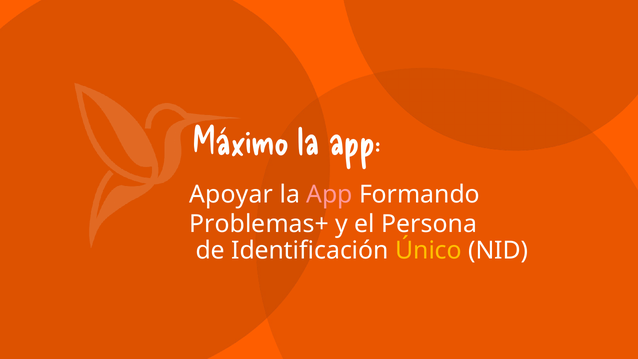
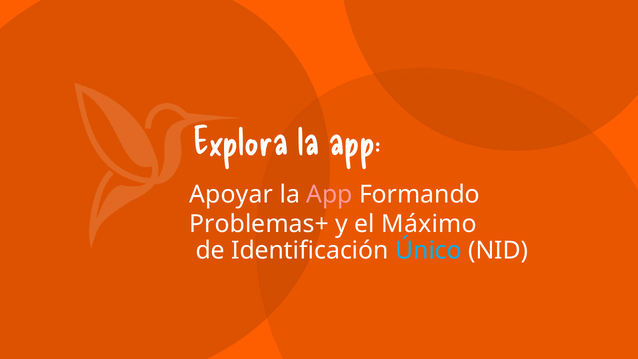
Máximo: Máximo -> Explora (241, 142)
Persona: Persona -> Máximo (429, 224)
Único colour: yellow -> light blue (428, 251)
